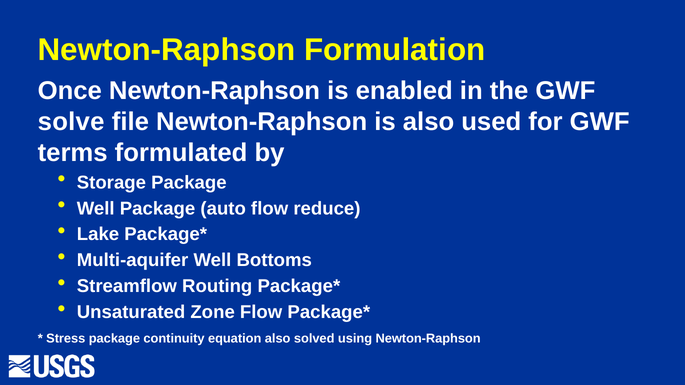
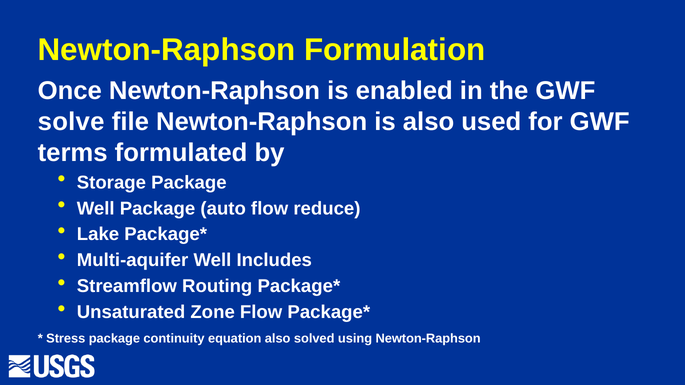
Bottoms: Bottoms -> Includes (274, 261)
